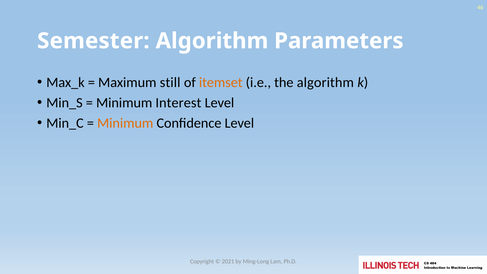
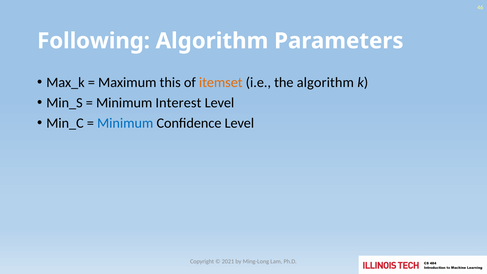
Semester: Semester -> Following (94, 41)
still: still -> this (170, 82)
Minimum colour: orange -> blue (125, 123)
